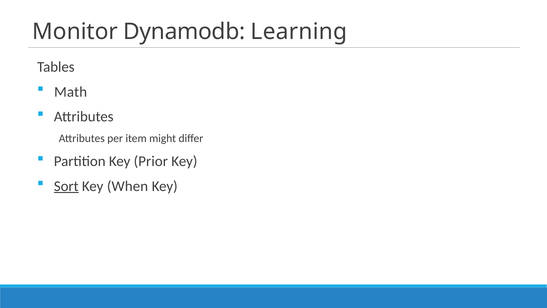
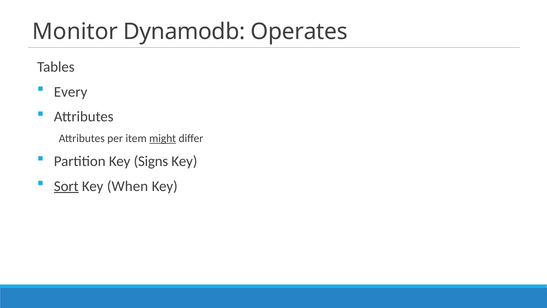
Learning: Learning -> Operates (299, 31)
Math: Math -> Every (71, 92)
might underline: none -> present (163, 138)
Prior: Prior -> Signs (151, 161)
